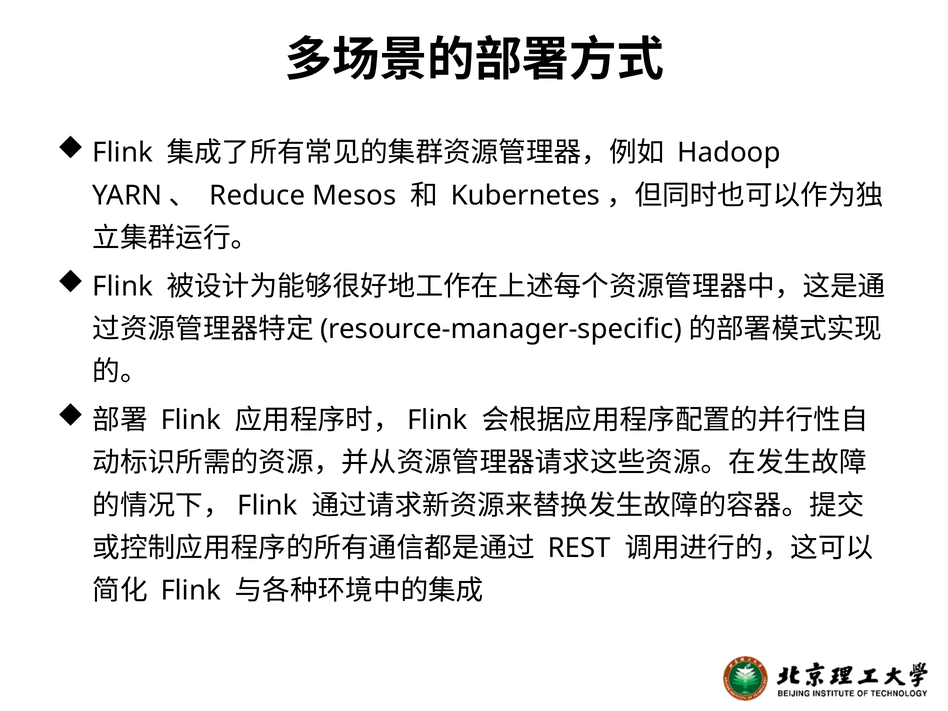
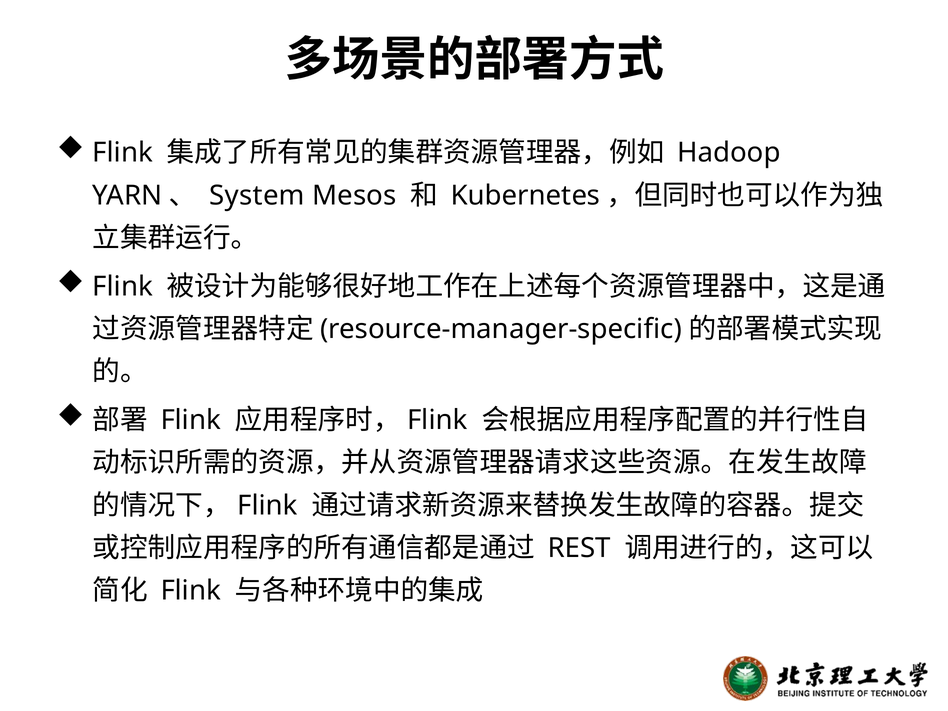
Reduce: Reduce -> System (257, 196)
